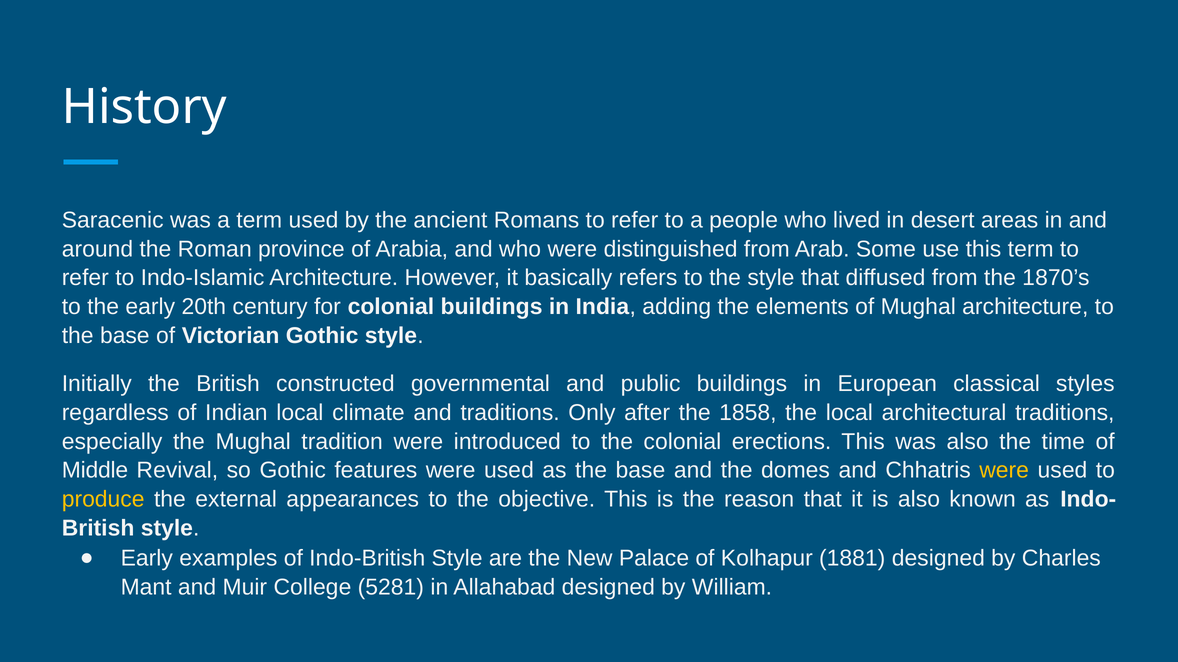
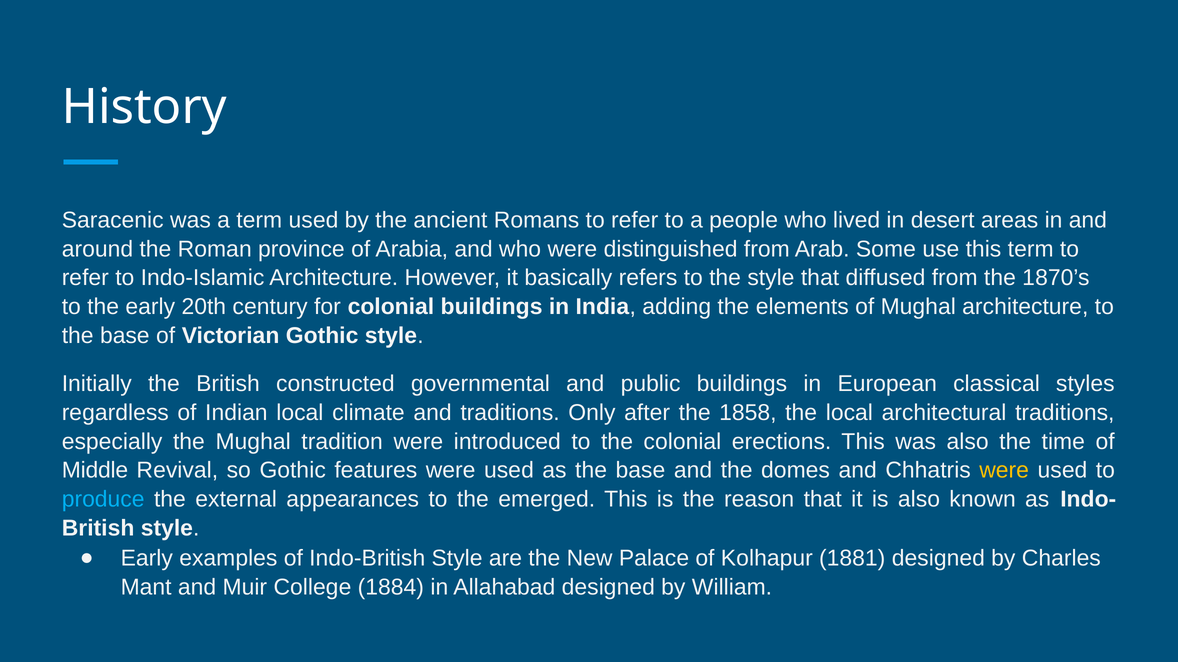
produce colour: yellow -> light blue (103, 500)
objective: objective -> emerged (547, 500)
5281: 5281 -> 1884 (391, 588)
